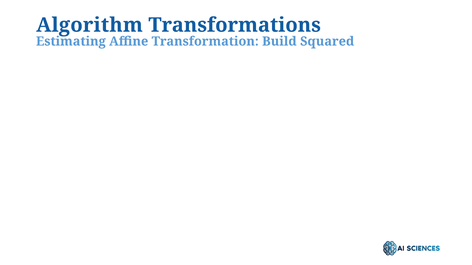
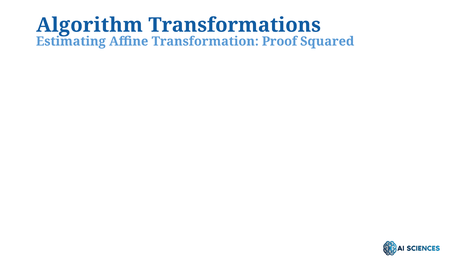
Build: Build -> Proof (279, 41)
